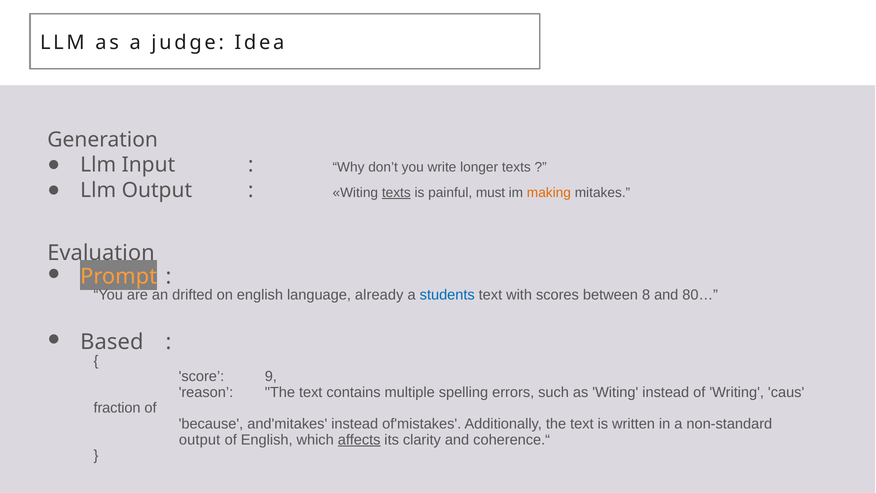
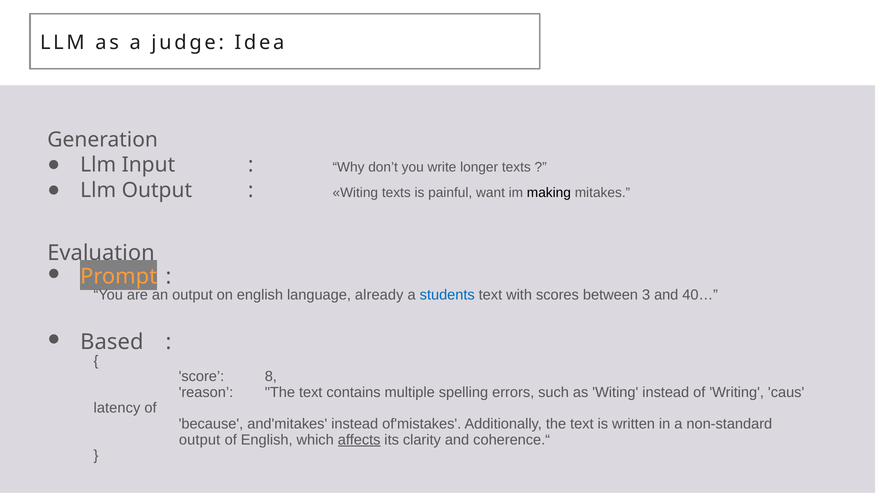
texts underline: present -> none (396, 193)
must: must -> want (490, 193)
making colour: orange -> black (549, 193)
an drifted: drifted -> output (192, 295)
8: 8 -> 3 (646, 295)
80…: 80… -> 40… (700, 295)
9: 9 -> 8 (271, 376)
fraction: fraction -> latency (117, 408)
